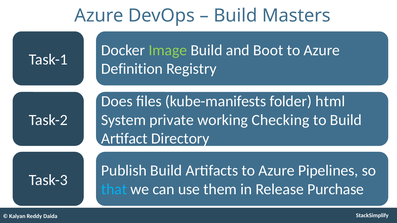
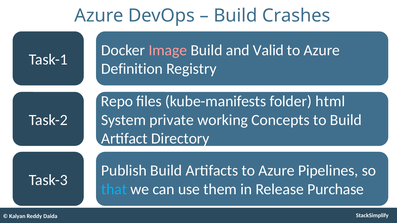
Masters: Masters -> Crashes (296, 16)
Image colour: light green -> pink (168, 50)
Boot: Boot -> Valid (268, 50)
Does: Does -> Repo (117, 102)
Checking: Checking -> Concepts (281, 120)
